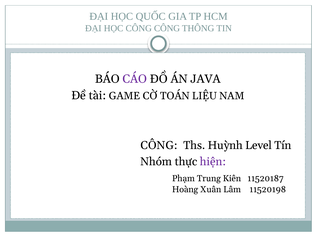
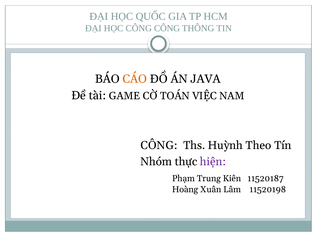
CÁO colour: purple -> orange (135, 79)
LIỆU: LIỆU -> VIỆC (205, 96)
Level: Level -> Theo (259, 146)
